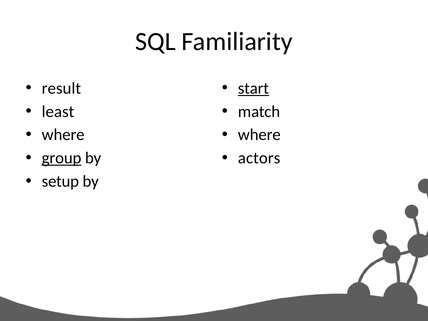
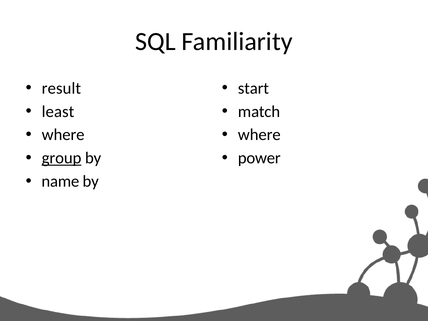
start underline: present -> none (253, 88)
actors: actors -> power (259, 158)
setup: setup -> name (60, 181)
